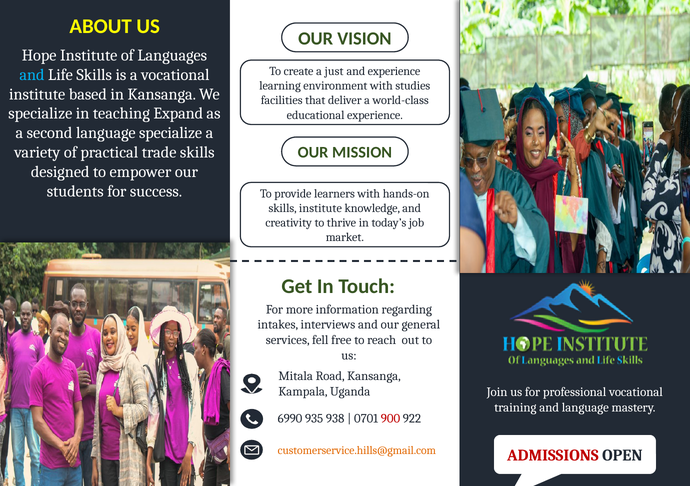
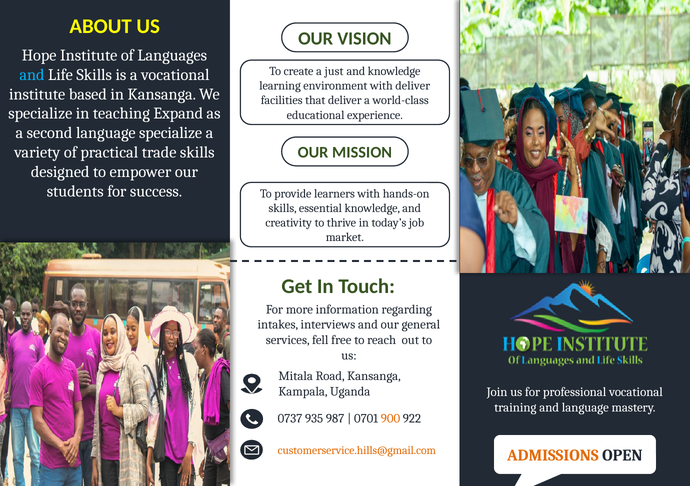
and experience: experience -> knowledge (394, 71)
with studies: studies -> deliver (413, 86)
skills institute: institute -> essential (320, 208)
6990: 6990 -> 0737 (290, 419)
938: 938 -> 987 (335, 419)
900 colour: red -> orange (390, 419)
ADMISSIONS colour: red -> orange (553, 456)
